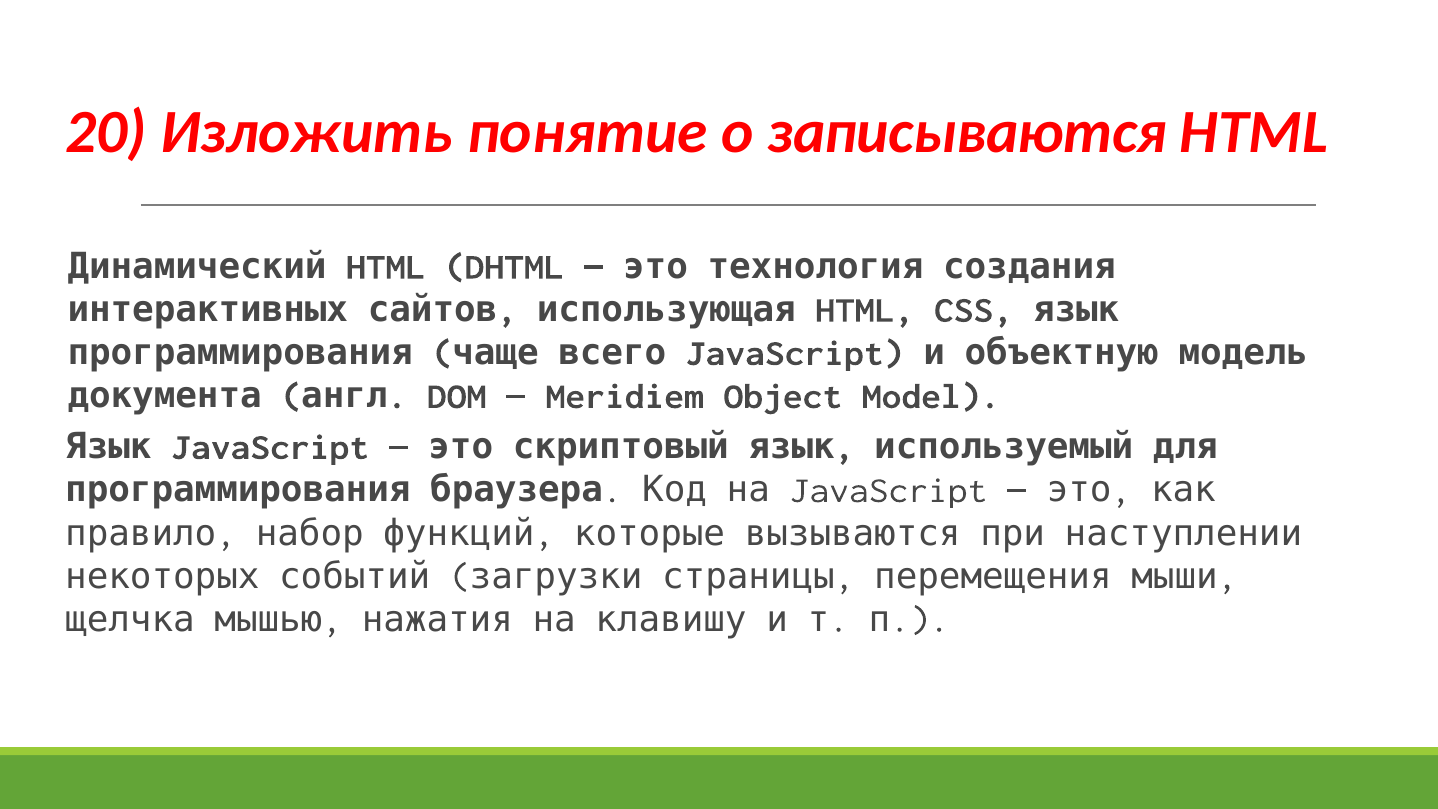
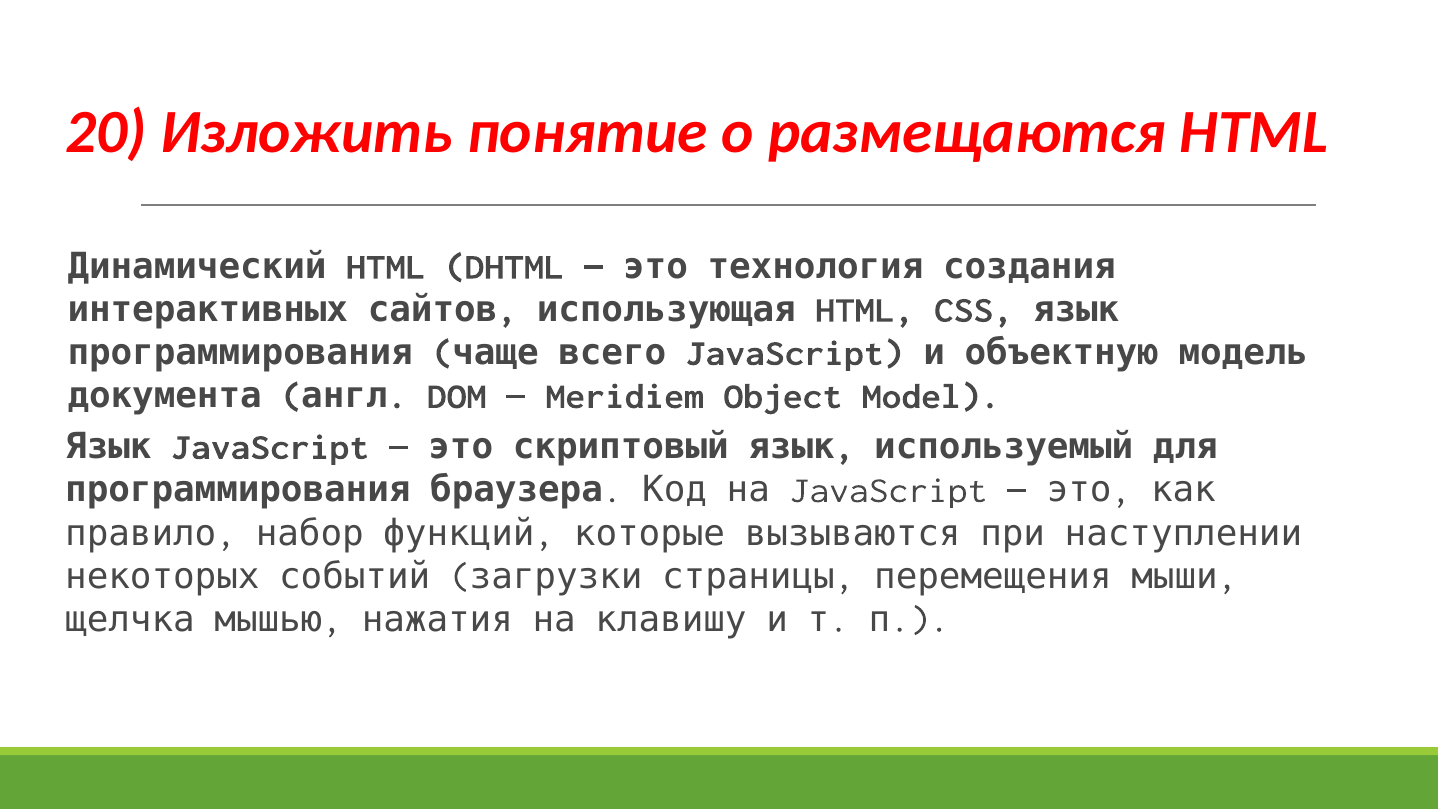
записываются: записываются -> размещаются (967, 132)
